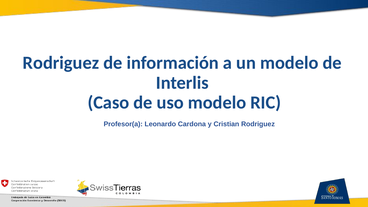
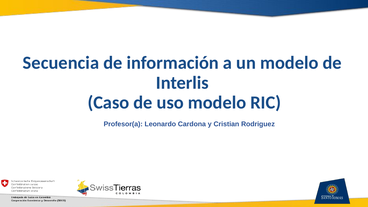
Rodriguez: Rodriguez -> Secuencia (61, 63)
